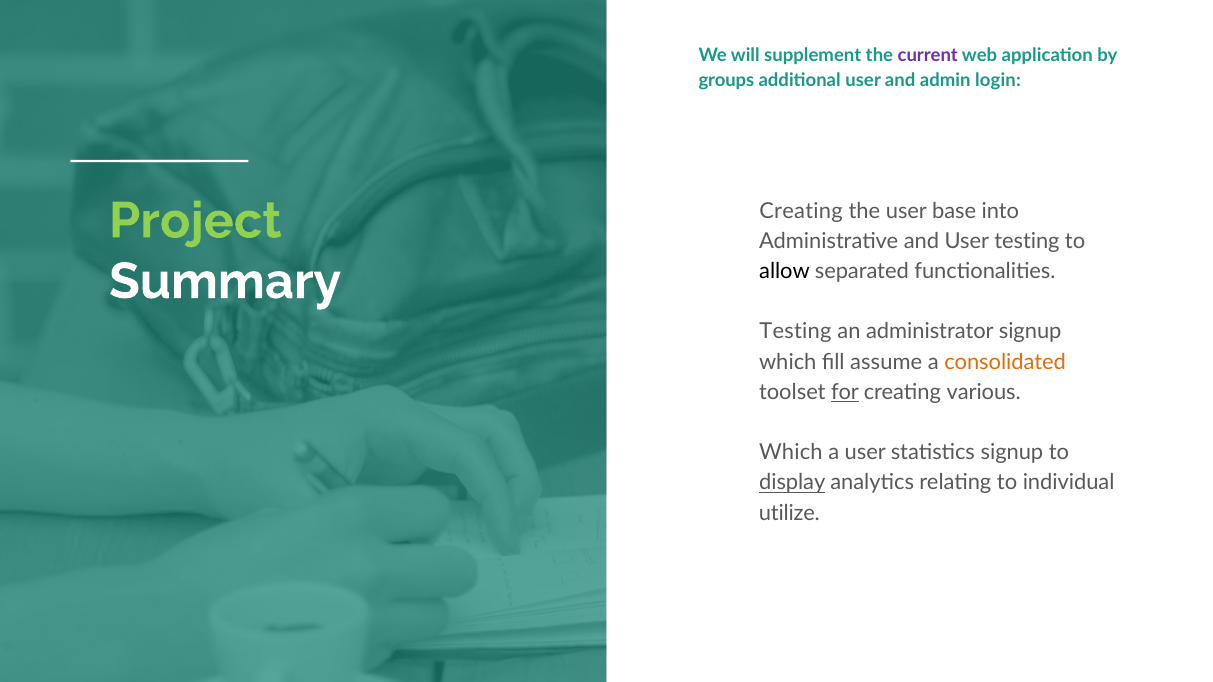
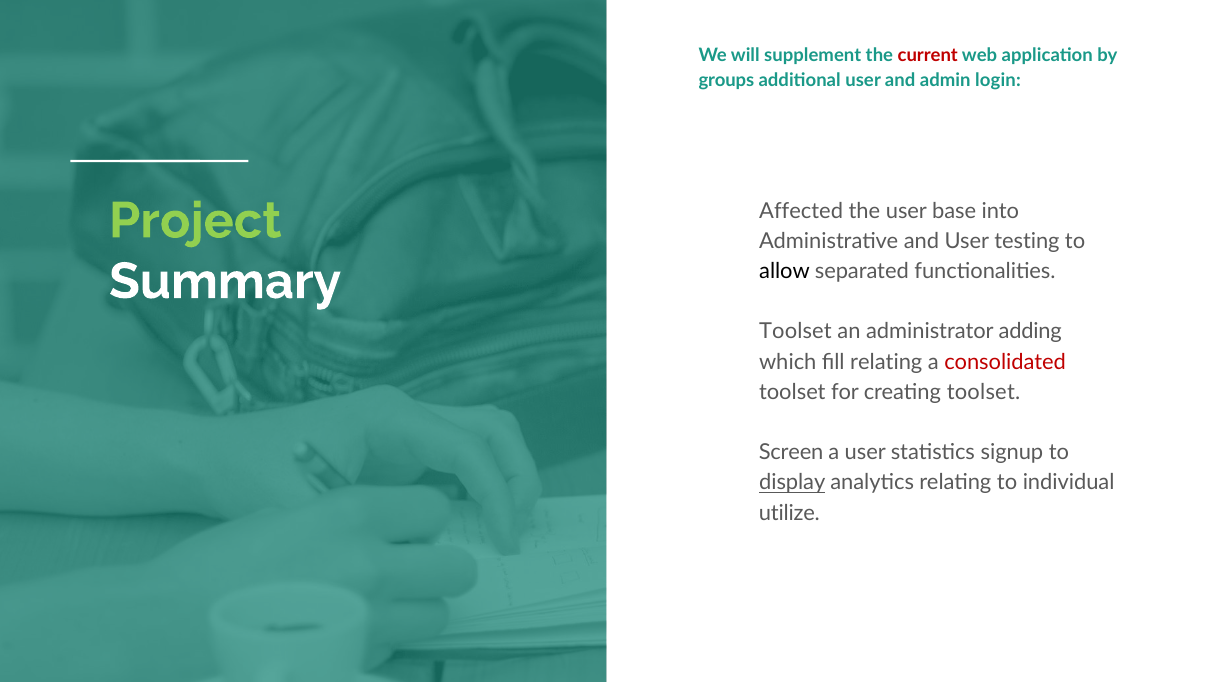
current colour: purple -> red (928, 55)
Creating: Creating -> Affected (801, 211)
Testing: Testing -> Toolset (795, 332)
administrator signup: signup -> adding (1030, 332)
fill assume: assume -> relating (886, 362)
consolidated colour: orange -> red (1005, 362)
for underline: present -> none (845, 392)
creating various: various -> toolset (984, 392)
Which: Which -> Screen (791, 453)
